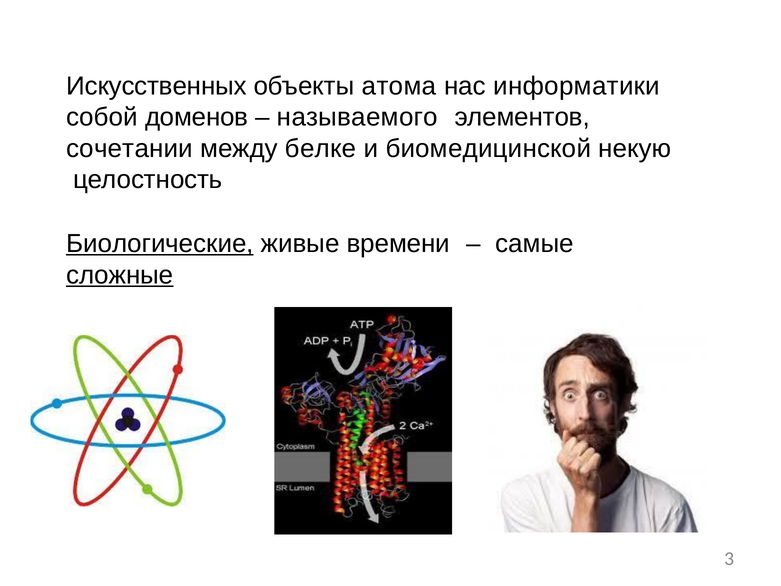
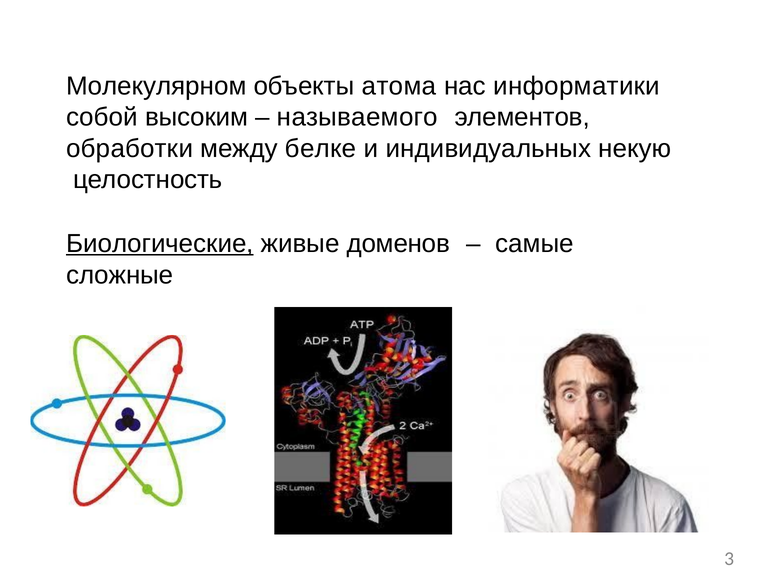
Искусственных: Искусственных -> Молекулярном (156, 86)
доменов: доменов -> высоким (197, 117)
сочетании: сочетании -> обработки (130, 149)
биомедицинской: биомедицинской -> индивидуальных (488, 149)
времени: времени -> доменов (398, 244)
сложные underline: present -> none (120, 275)
